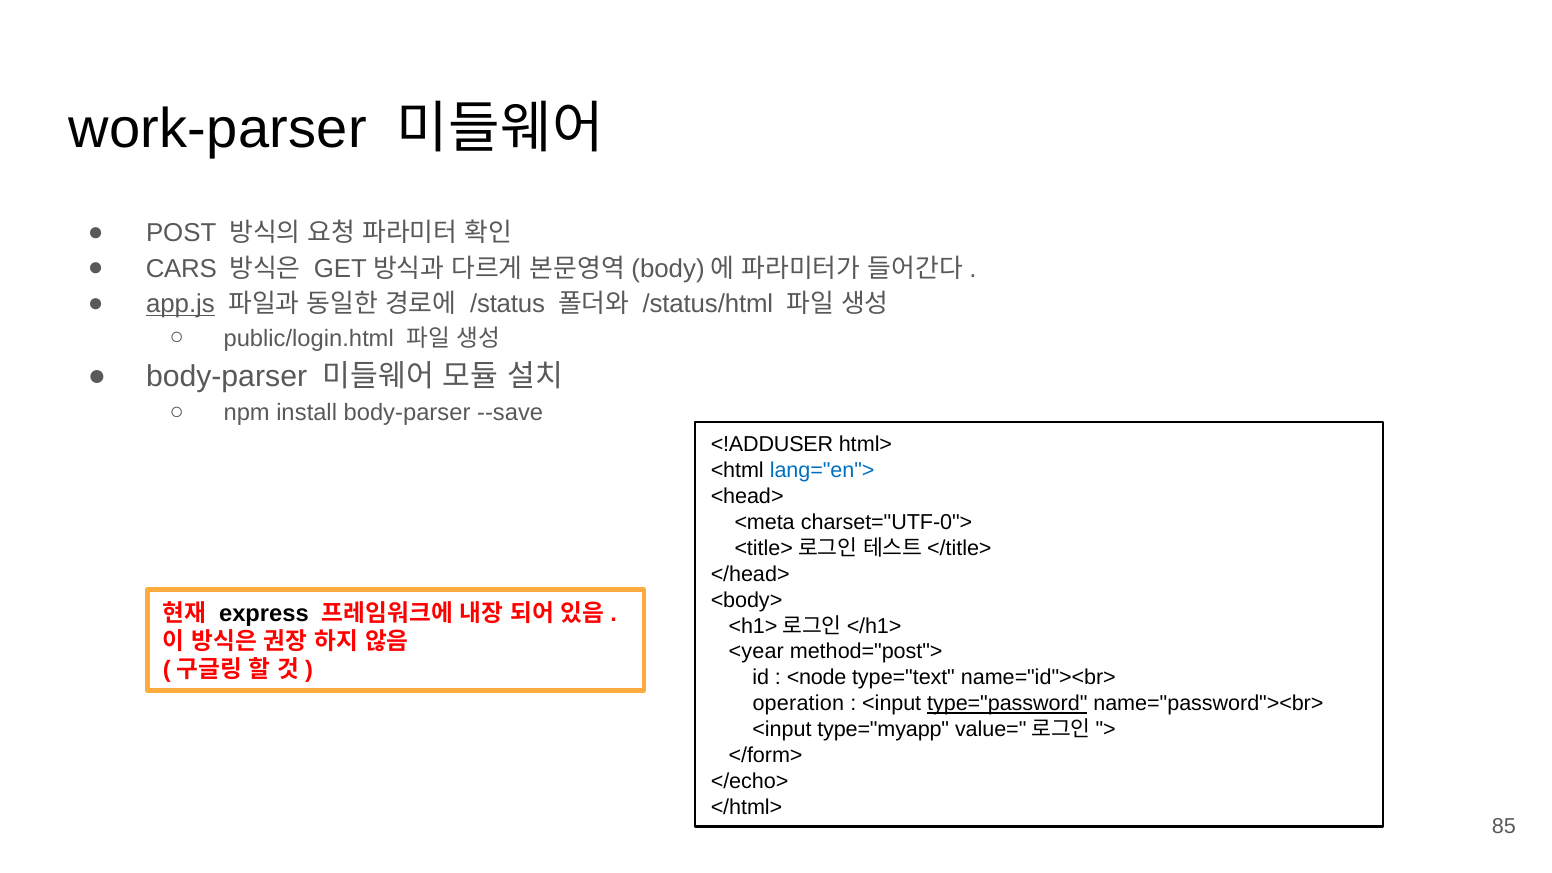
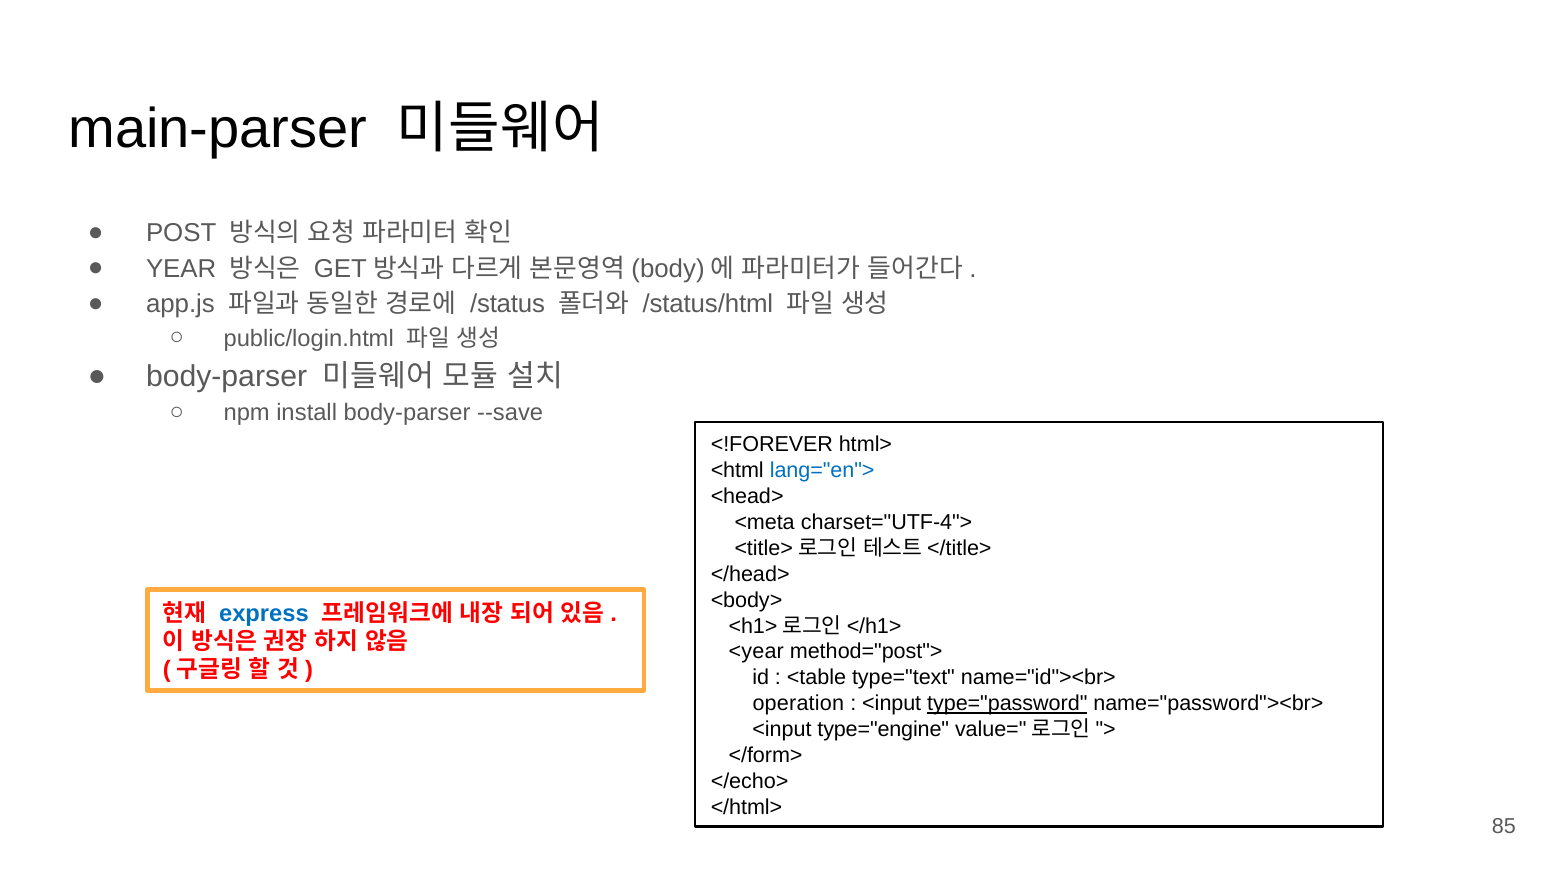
work-parser: work-parser -> main-parser (218, 129)
CARS: CARS -> YEAR (181, 269)
app.js underline: present -> none (180, 304)
<!ADDUSER: <!ADDUSER -> <!FOREVER (772, 445)
charset="UTF-0">: charset="UTF-0"> -> charset="UTF-4"> (887, 522)
express colour: black -> blue (264, 613)
<node: <node -> <table (817, 678)
type="myapp: type="myapp -> type="engine (883, 730)
